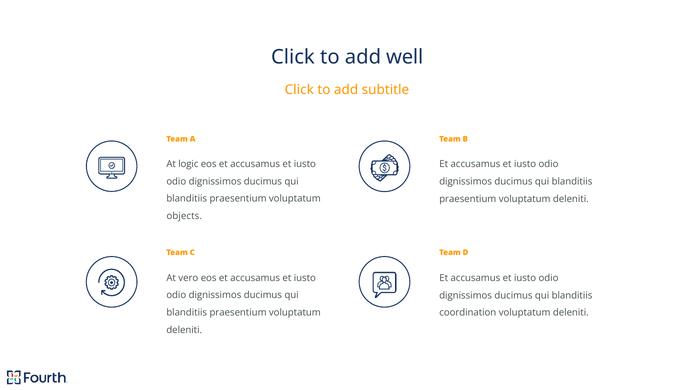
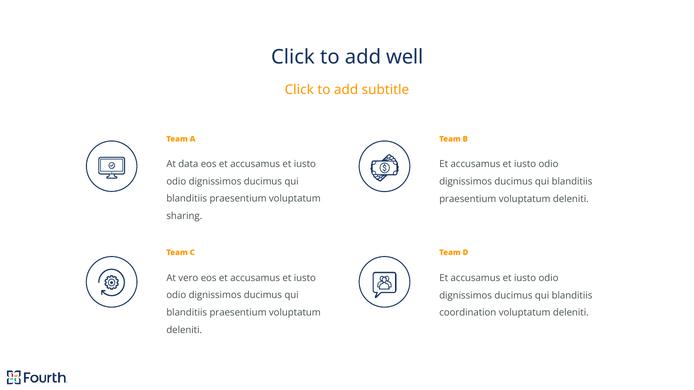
logic: logic -> data (188, 164)
objects: objects -> sharing (184, 216)
